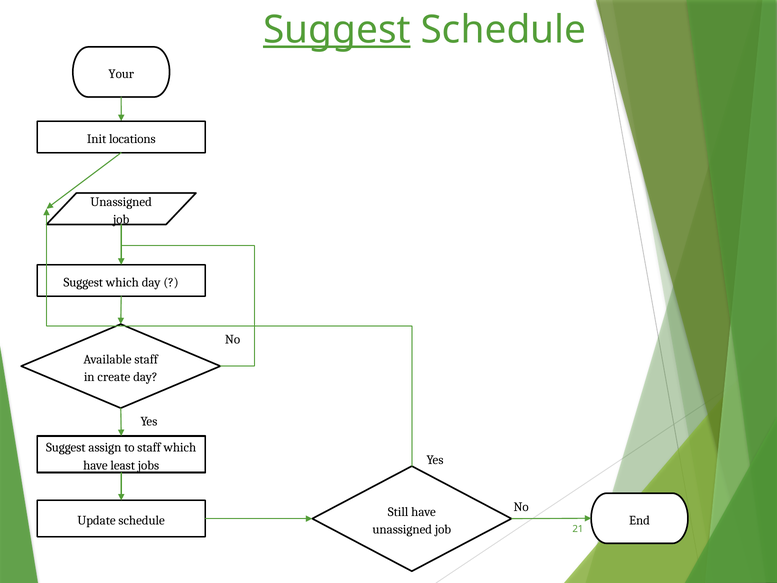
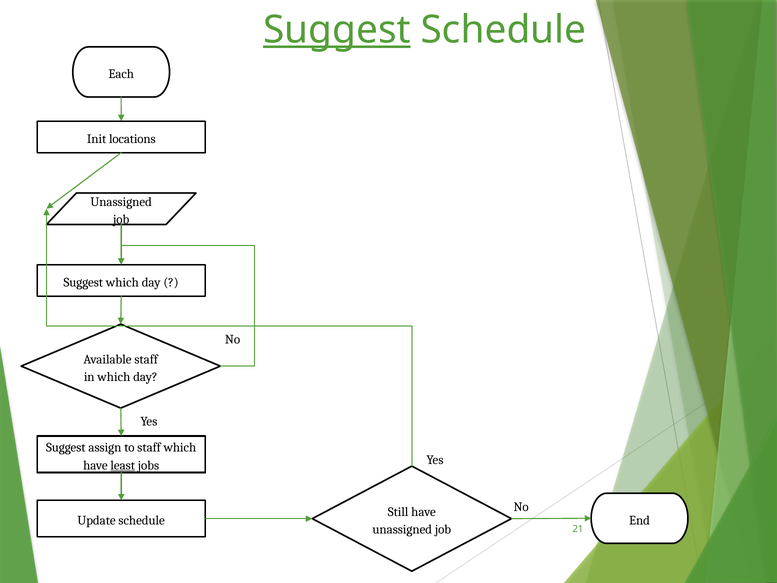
Your: Your -> Each (121, 74)
in create: create -> which (114, 377)
least underline: none -> present (123, 465)
